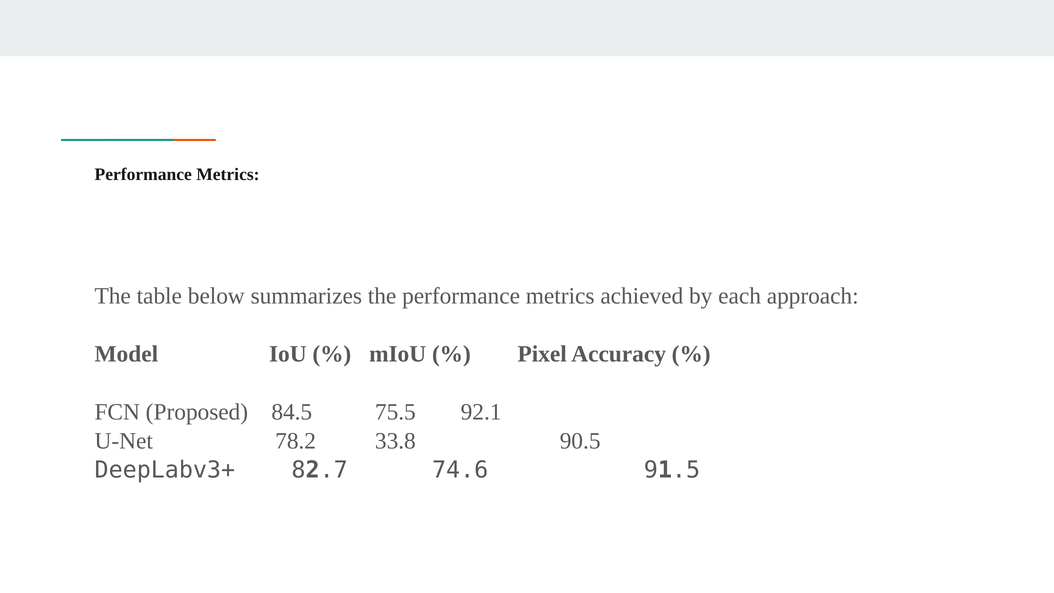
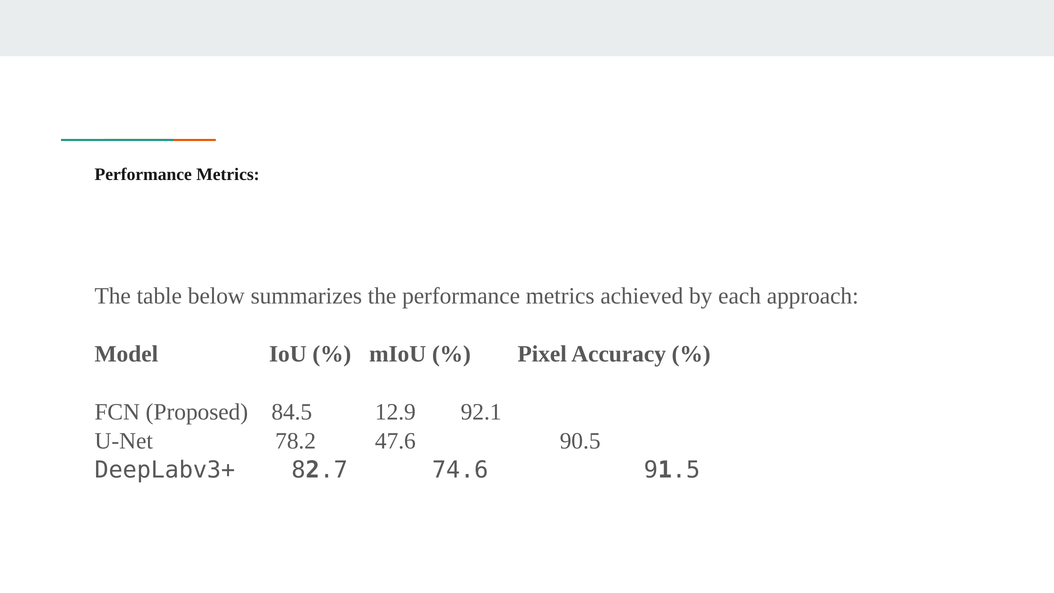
75.5: 75.5 -> 12.9 (395, 412)
33.8: 33.8 -> 47.6 (395, 441)
